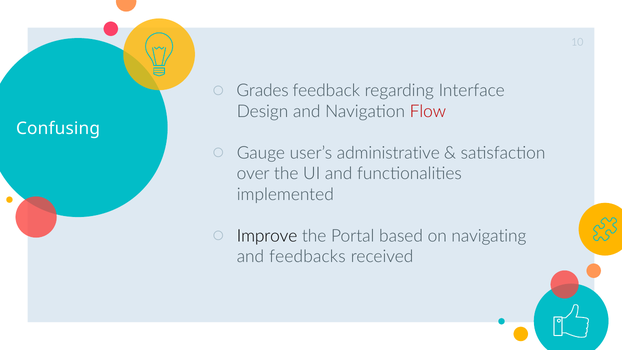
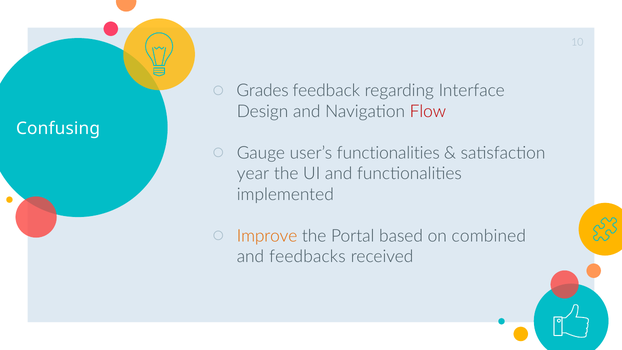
user’s administrative: administrative -> functionalities (388, 153)
over: over -> year (253, 173)
Improve colour: black -> orange (267, 236)
navigating: navigating -> combined (489, 236)
